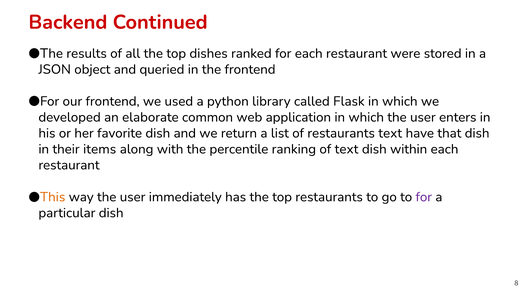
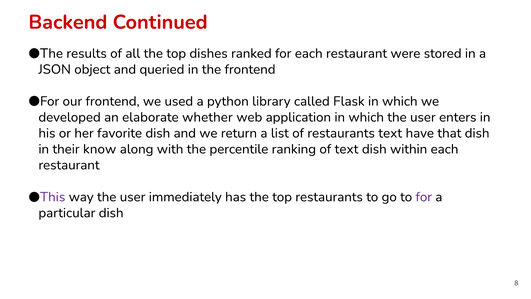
common: common -> whether (207, 117)
items: items -> know (100, 149)
This colour: orange -> purple (53, 197)
